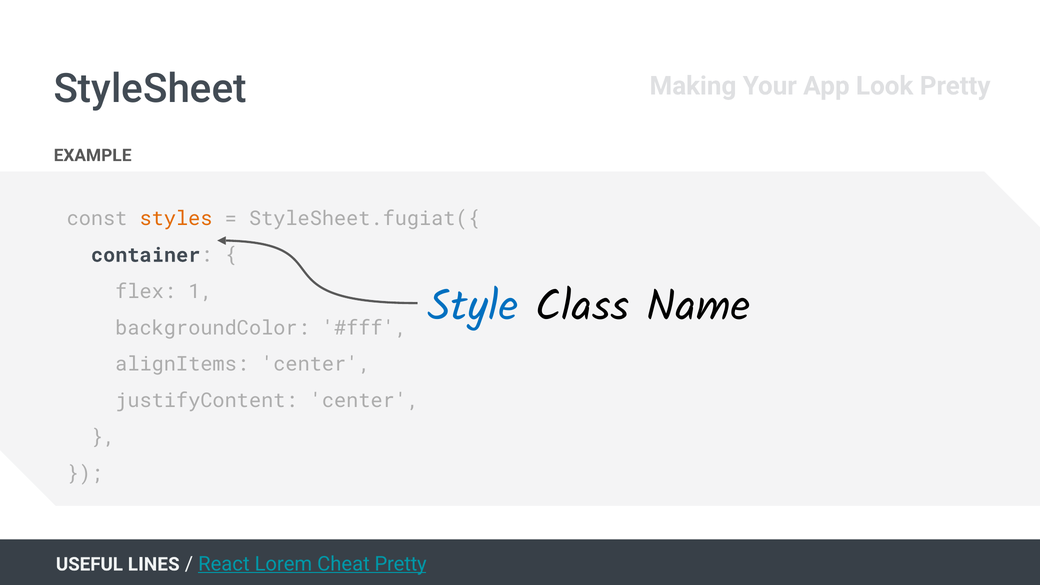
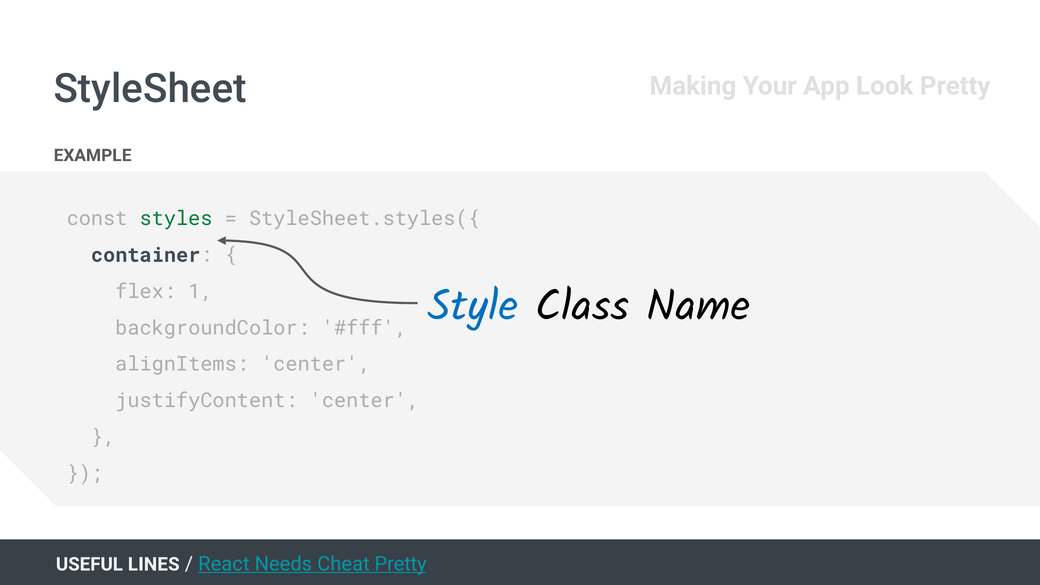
styles colour: orange -> green (176, 219)
StyleSheet.fugiat({: StyleSheet.fugiat({ -> StyleSheet.styles({ (364, 219)
Lorem: Lorem -> Needs (283, 564)
